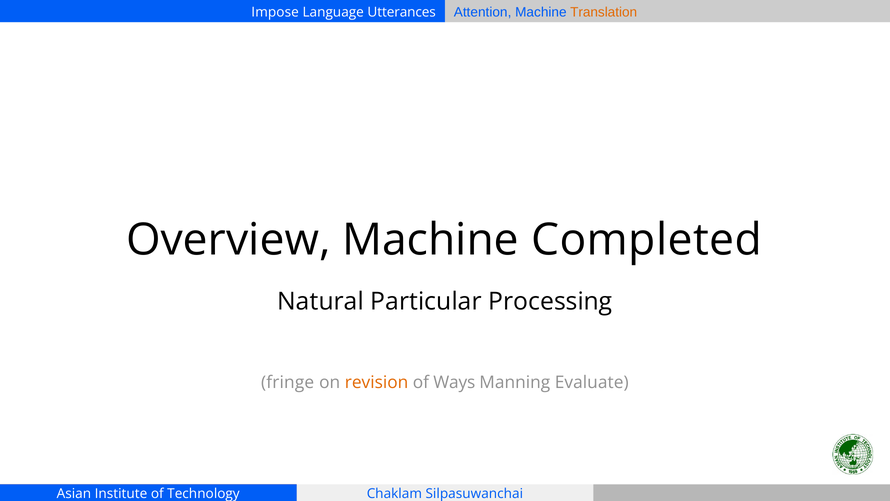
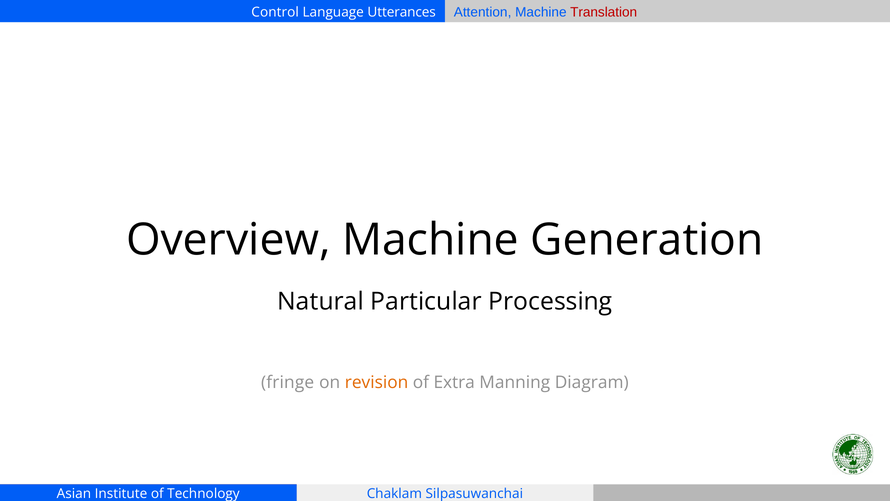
Impose: Impose -> Control (275, 12)
Translation colour: orange -> red (604, 12)
Completed: Completed -> Generation (647, 240)
Ways: Ways -> Extra (454, 382)
Evaluate: Evaluate -> Diagram (592, 382)
